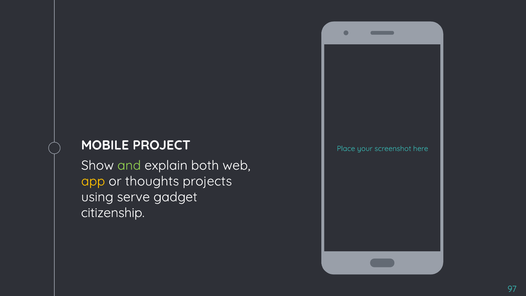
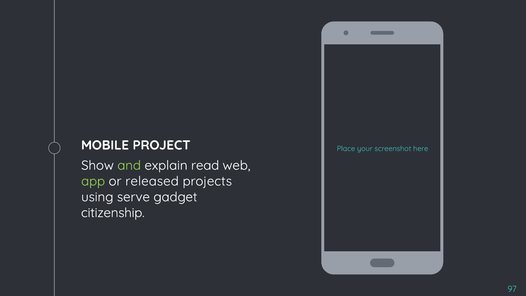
both: both -> read (205, 165)
app colour: yellow -> light green (93, 181)
thoughts: thoughts -> released (152, 181)
